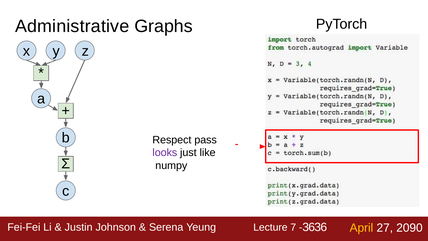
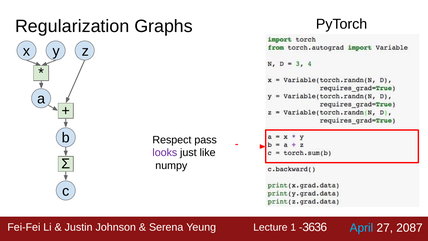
Administrative: Administrative -> Regularization (72, 26)
7: 7 -> 1 (293, 227)
April colour: yellow -> light blue (361, 228)
2090: 2090 -> 2087 (409, 228)
